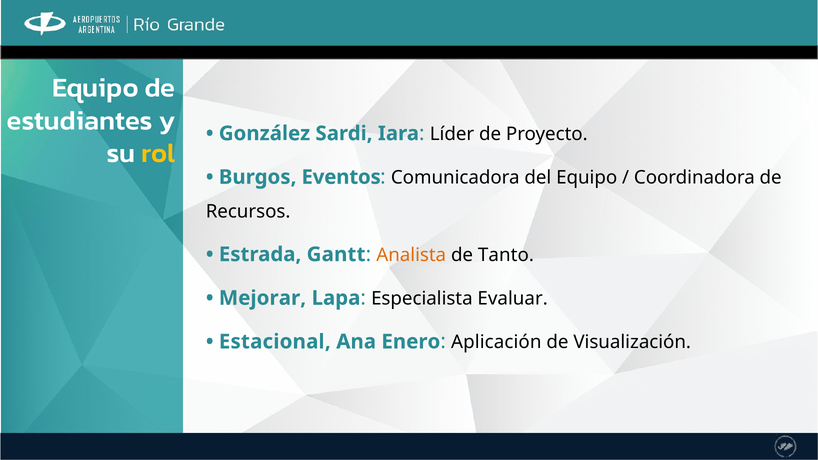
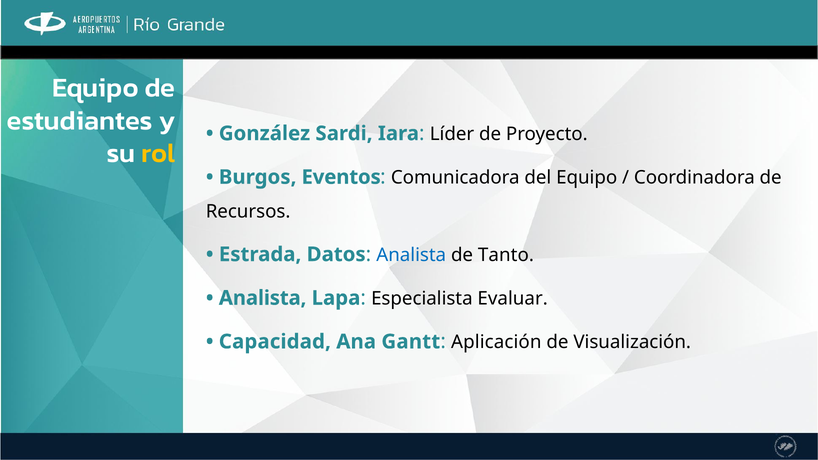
Gantt: Gantt -> Datos (336, 254)
Analista colour: orange -> blue (411, 255)
Mejorar: Mejorar -> Analista (263, 298)
Estacional: Estacional -> Capacidad (275, 342)
Enero: Enero -> Gantt (411, 342)
